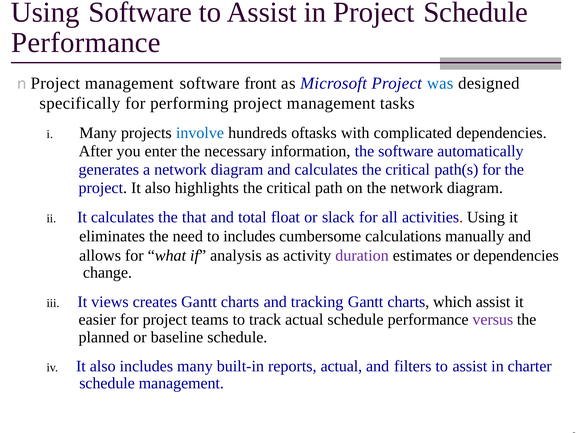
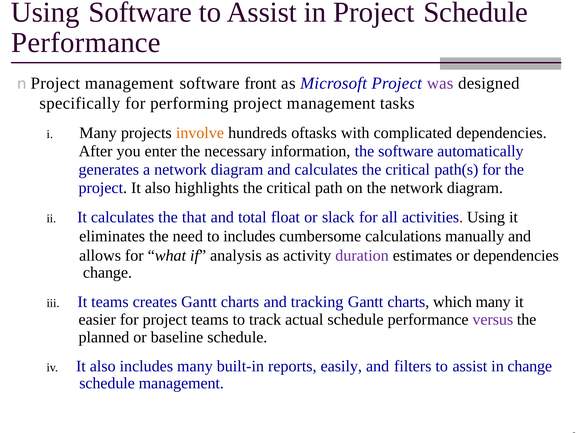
was colour: blue -> purple (440, 83)
involve colour: blue -> orange (200, 133)
It views: views -> teams (110, 302)
which assist: assist -> many (493, 302)
reports actual: actual -> easily (341, 366)
in charter: charter -> change (530, 366)
